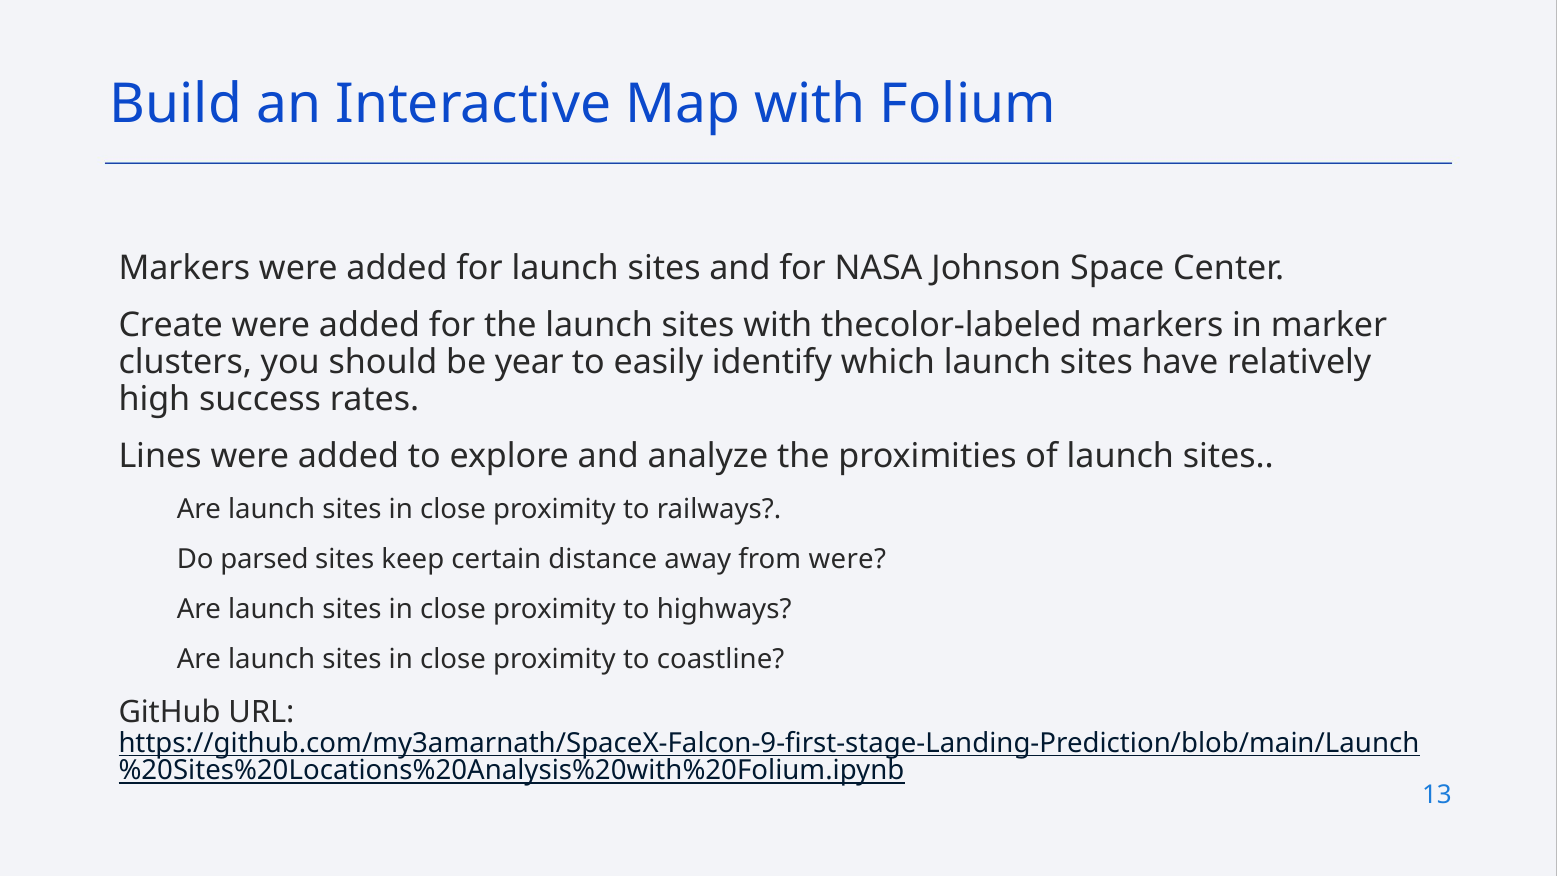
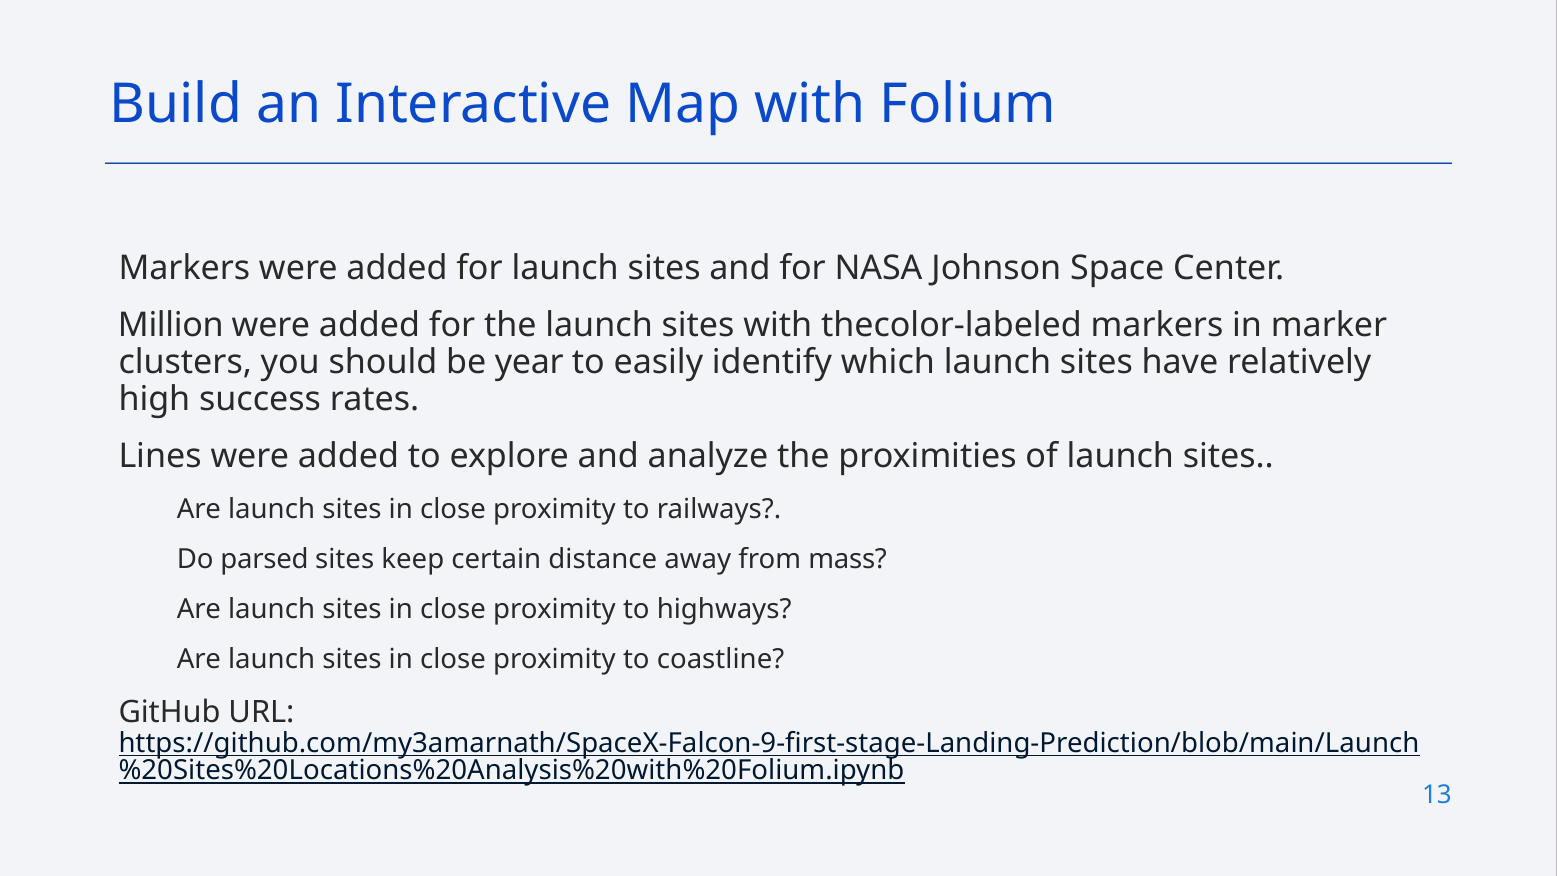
Create: Create -> Million (171, 325)
from were: were -> mass (848, 559)
